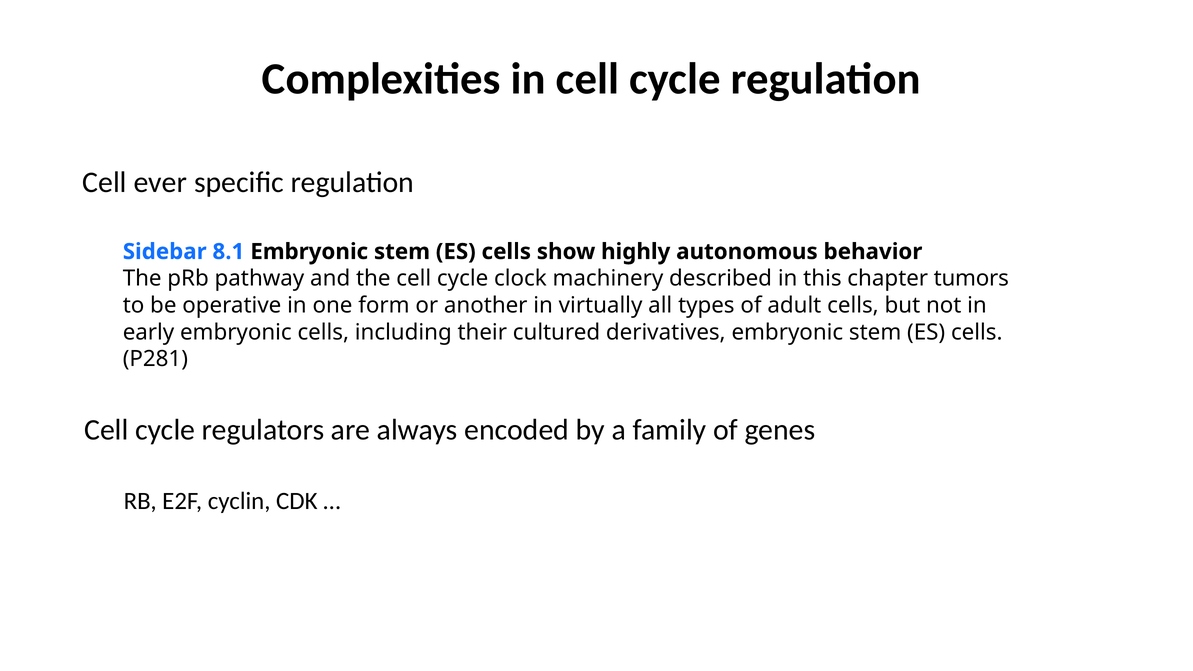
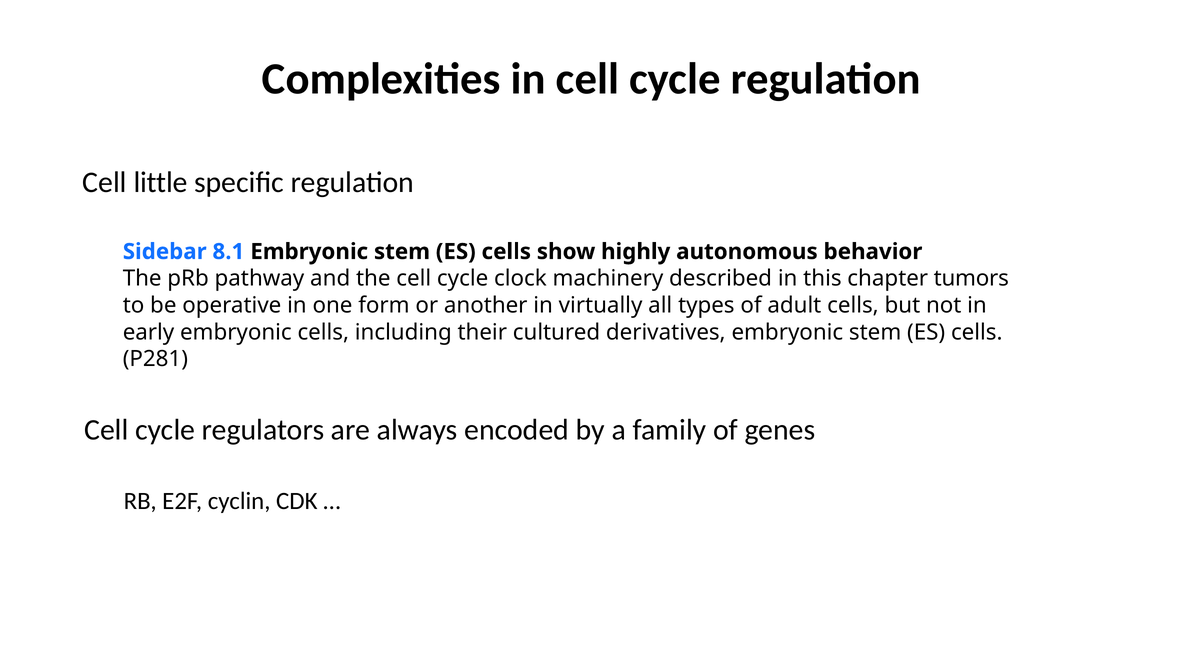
ever: ever -> little (161, 183)
